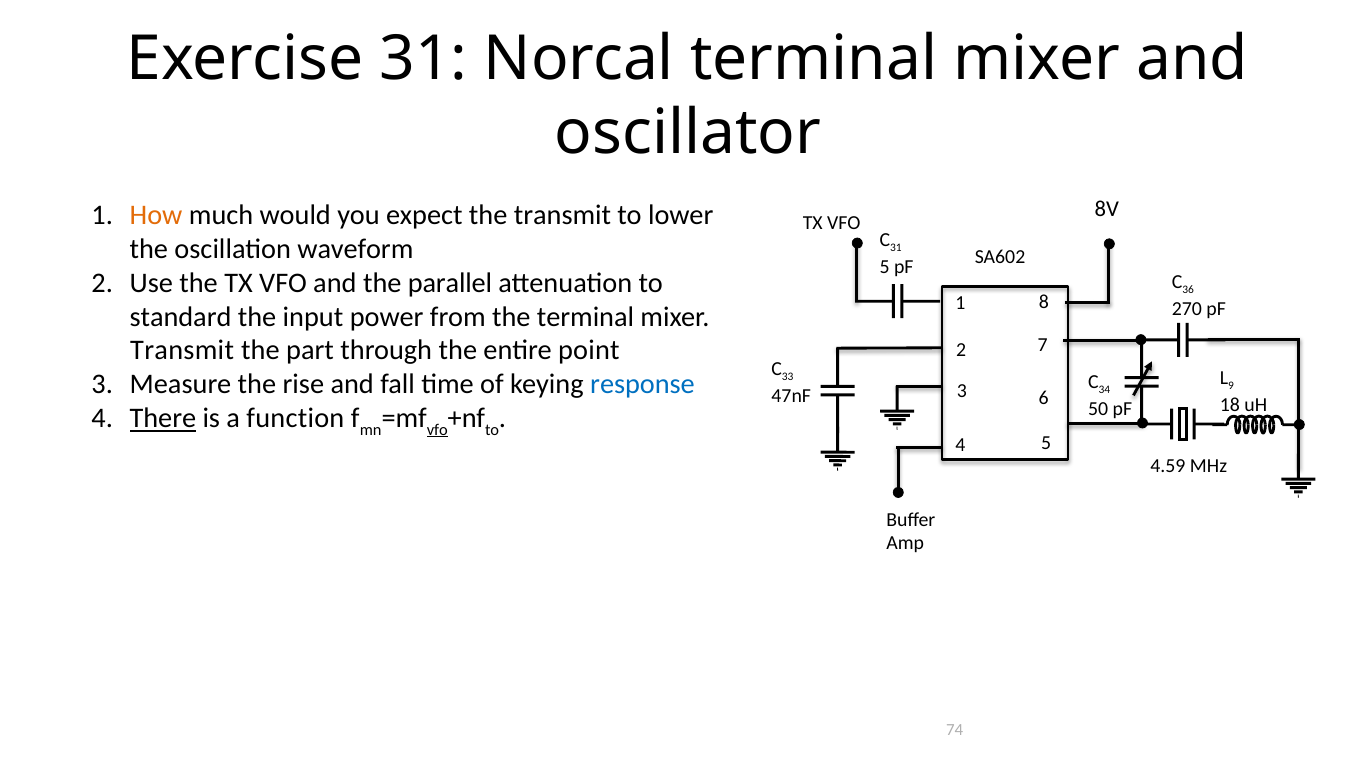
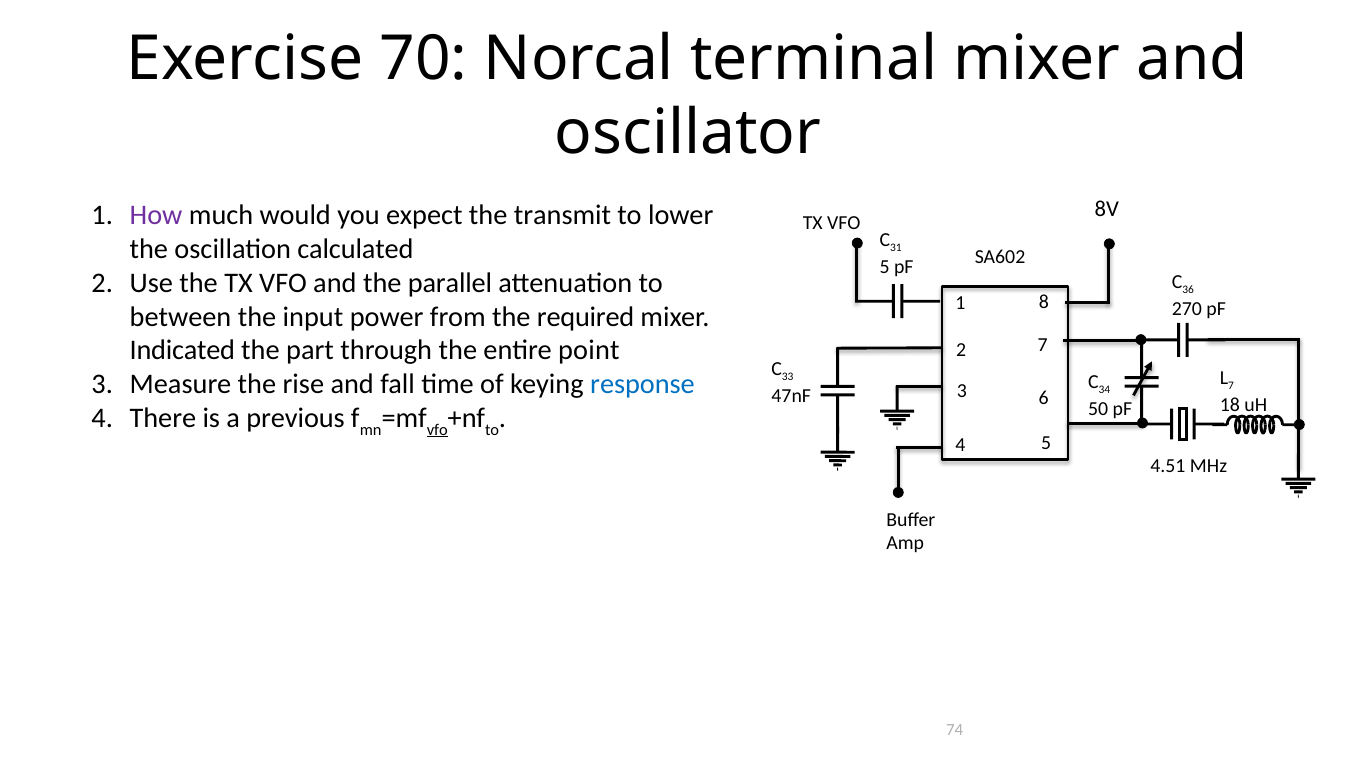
Exercise 31: 31 -> 70 (424, 59)
How colour: orange -> purple (156, 215)
waveform: waveform -> calculated (355, 249)
standard: standard -> between (181, 317)
the terminal: terminal -> required (586, 317)
Transmit: Transmit -> Indicated (182, 351)
9: 9 -> 7 (1231, 386)
There underline: present -> none (163, 419)
function: function -> previous (296, 419)
4.59: 4.59 -> 4.51 (1168, 466)
